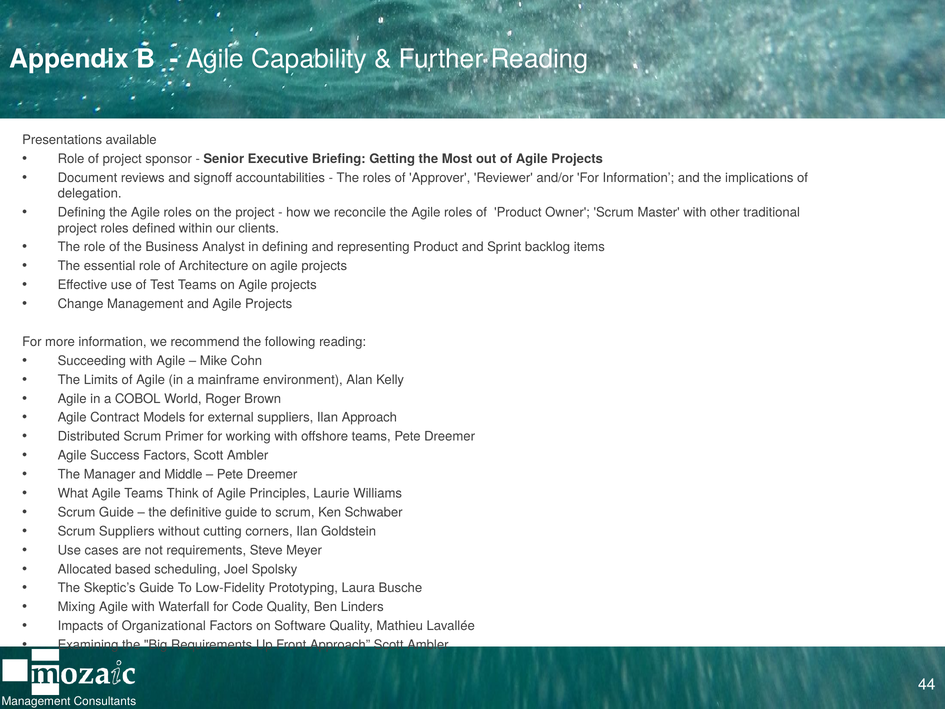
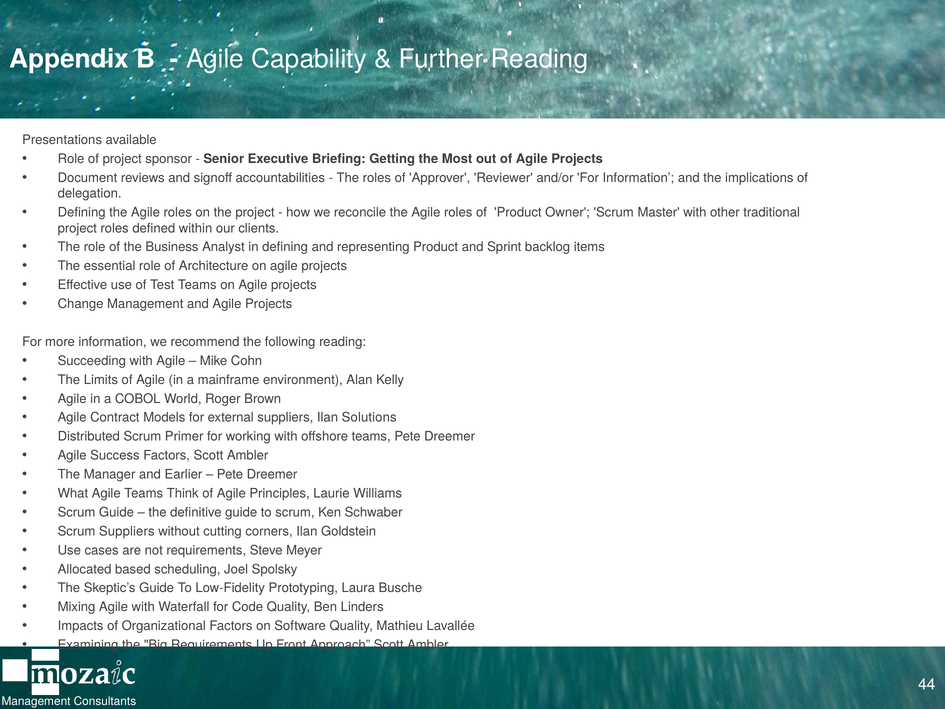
Ilan Approach: Approach -> Solutions (369, 417)
Middle: Middle -> Earlier (183, 474)
